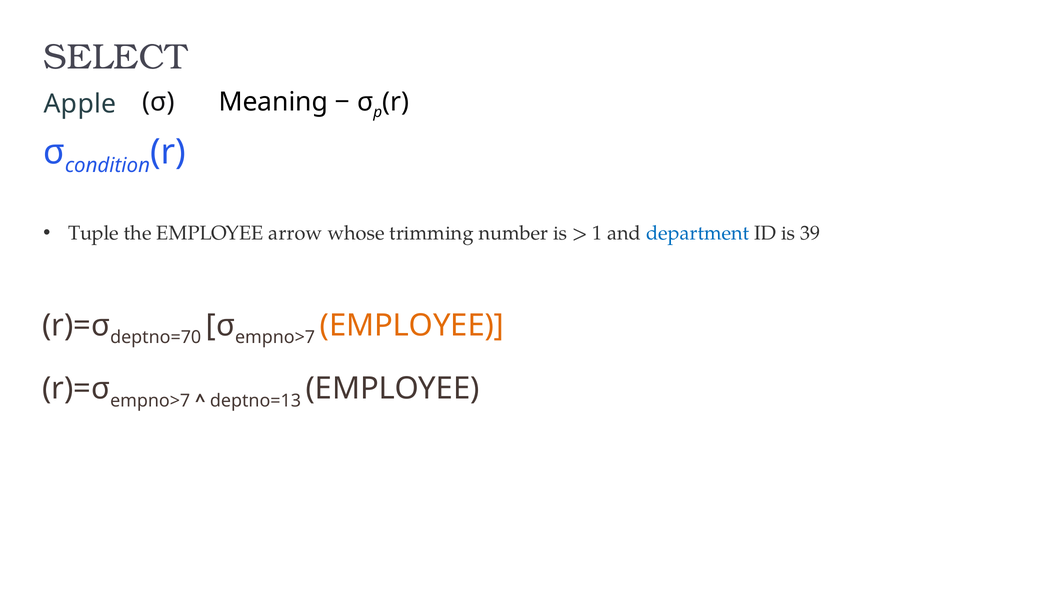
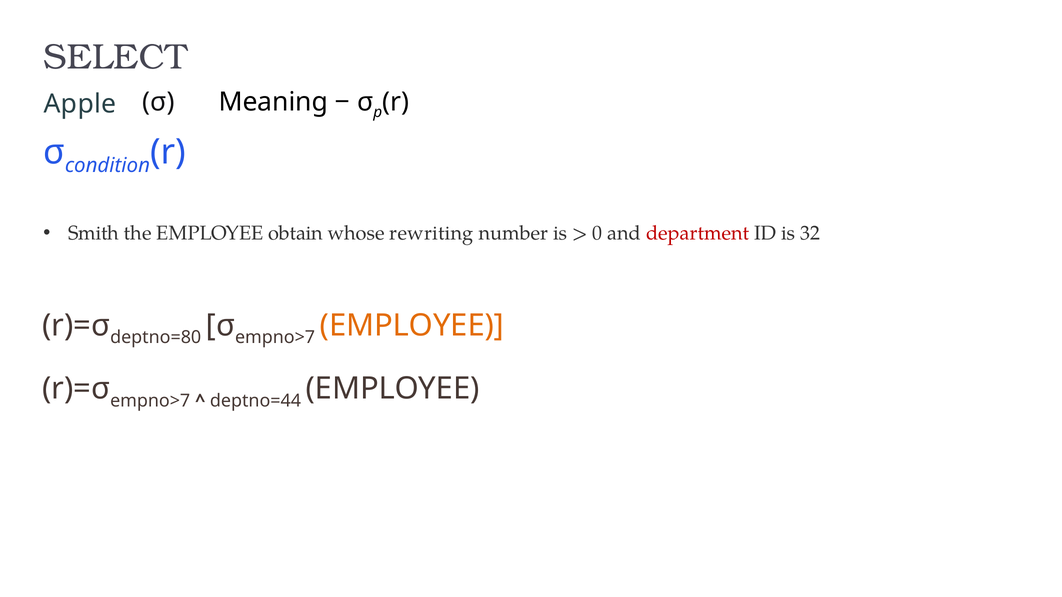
Tuple: Tuple -> Smith (94, 234)
arrow: arrow -> obtain (296, 234)
trimming: trimming -> rewriting (431, 234)
1: 1 -> 0 (597, 234)
department colour: blue -> red (698, 234)
39: 39 -> 32 (810, 234)
deptno=70: deptno=70 -> deptno=80 (156, 338)
deptno=13: deptno=13 -> deptno=44 (256, 401)
